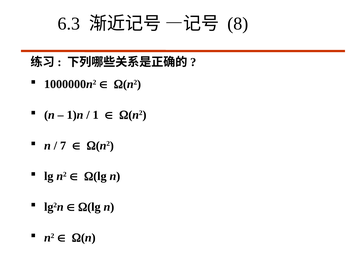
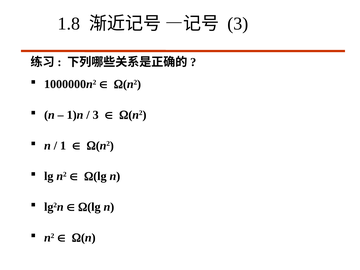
6.3: 6.3 -> 1.8 (69, 24)
8: 8 -> 3 (238, 24)
1: 1 -> 3 (96, 115)
7: 7 -> 1 (63, 146)
